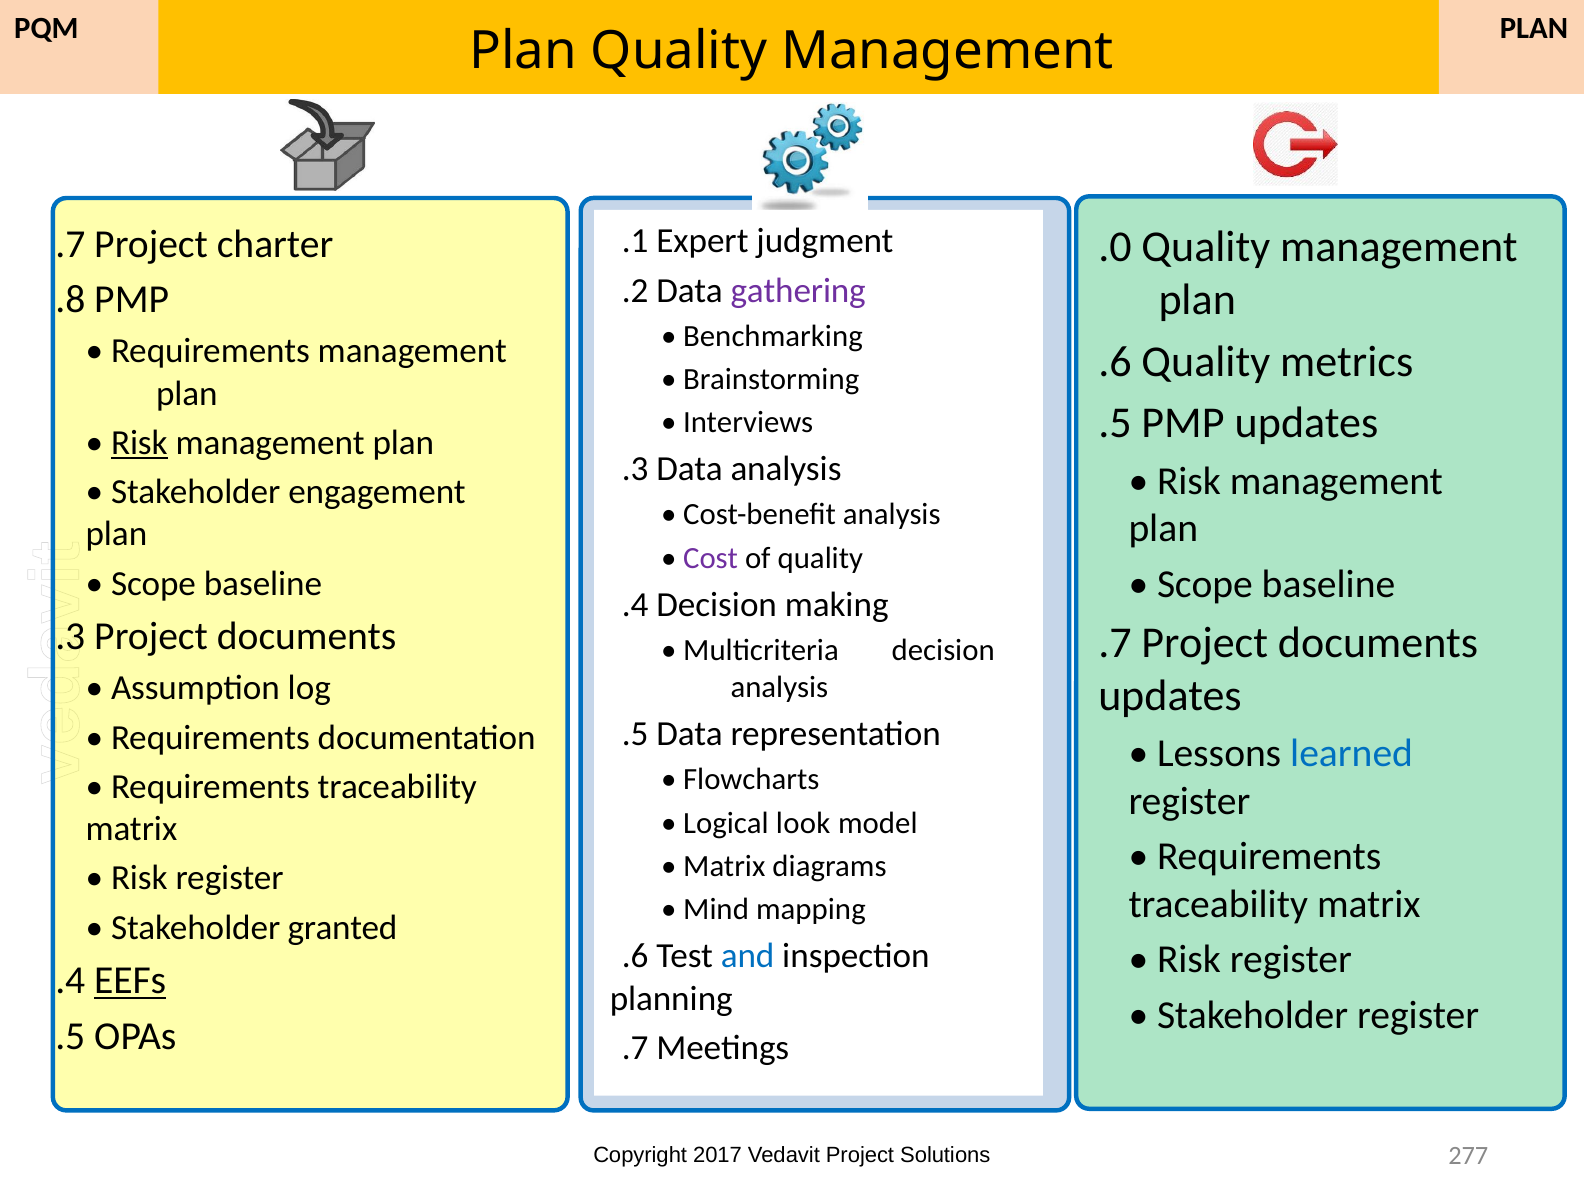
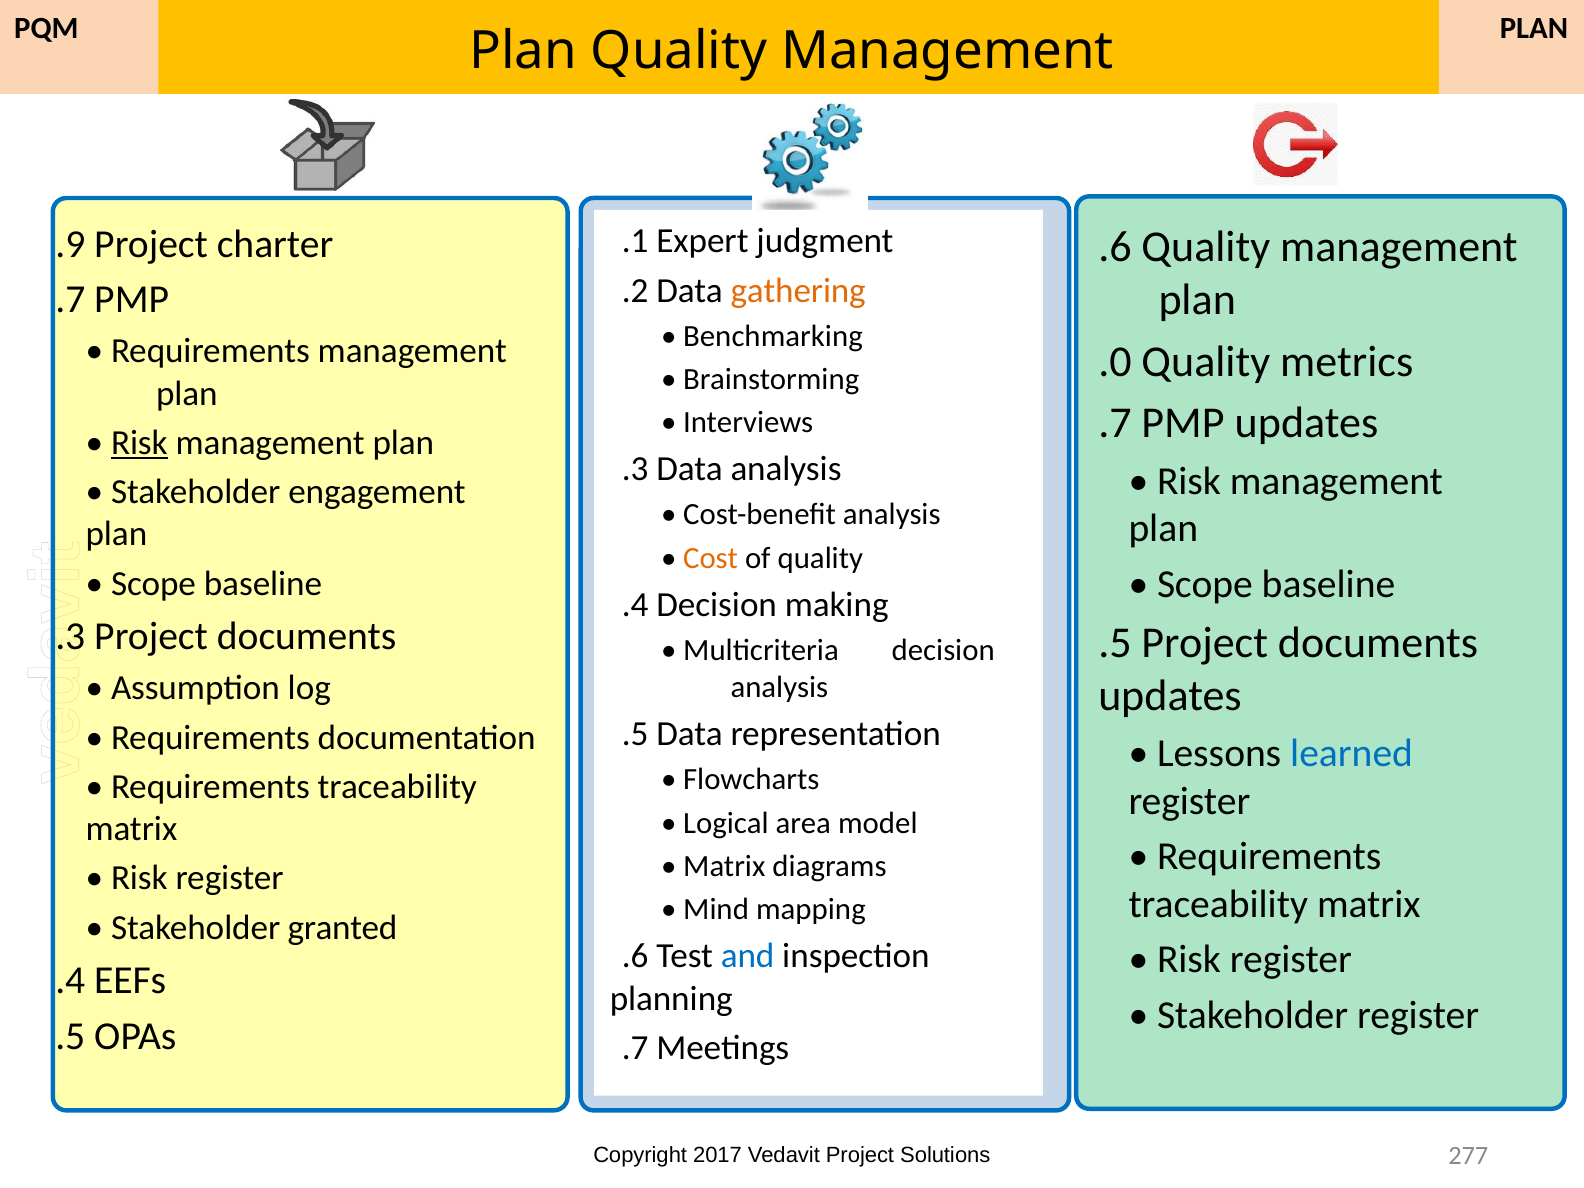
.7: .7 -> .9 (70, 244)
.0: .0 -> .6 (1115, 247)
gathering colour: purple -> orange (798, 291)
.8: .8 -> .7 (70, 300)
.6: .6 -> .0 (1115, 362)
.5: .5 -> .7 (1115, 423)
Cost colour: purple -> orange (711, 558)
.7: .7 -> .5 (1115, 643)
look: look -> area (803, 823)
EEFs underline: present -> none (130, 981)
